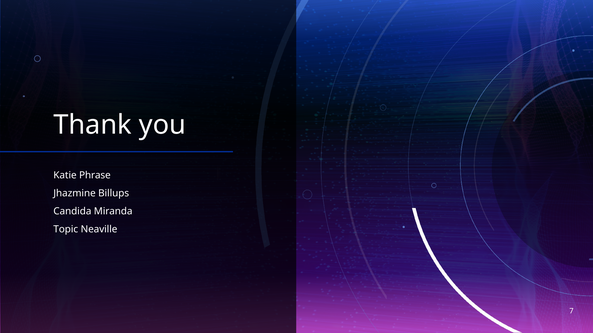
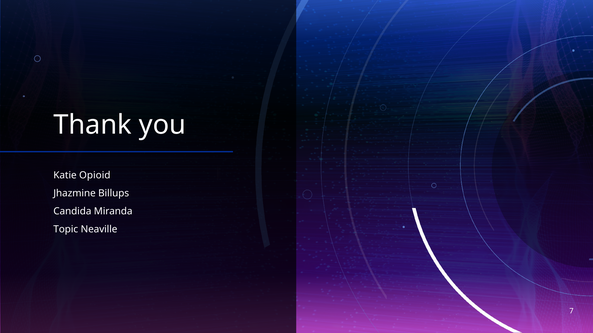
Phrase: Phrase -> Opioid (95, 176)
